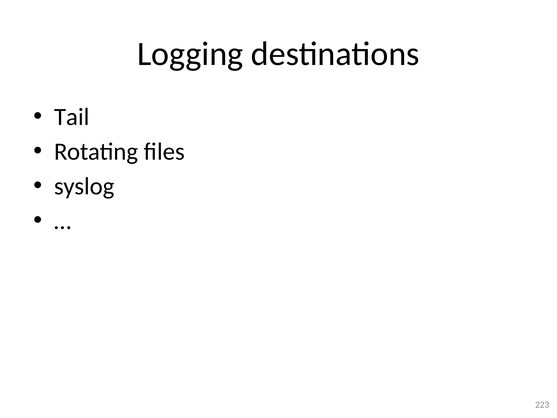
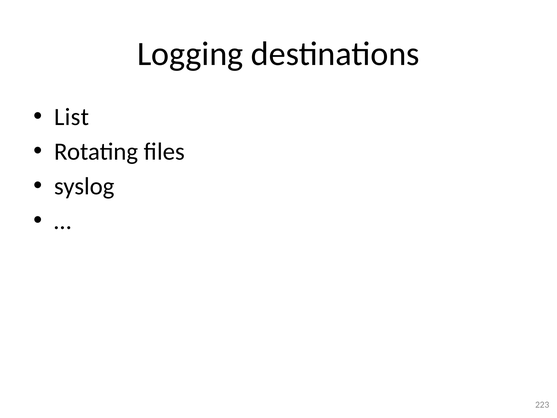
Tail: Tail -> List (72, 117)
